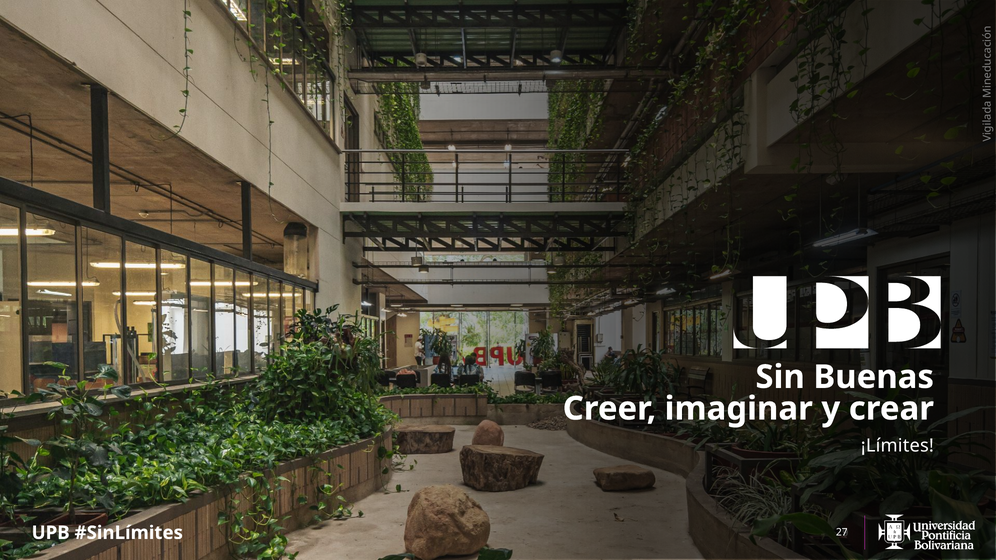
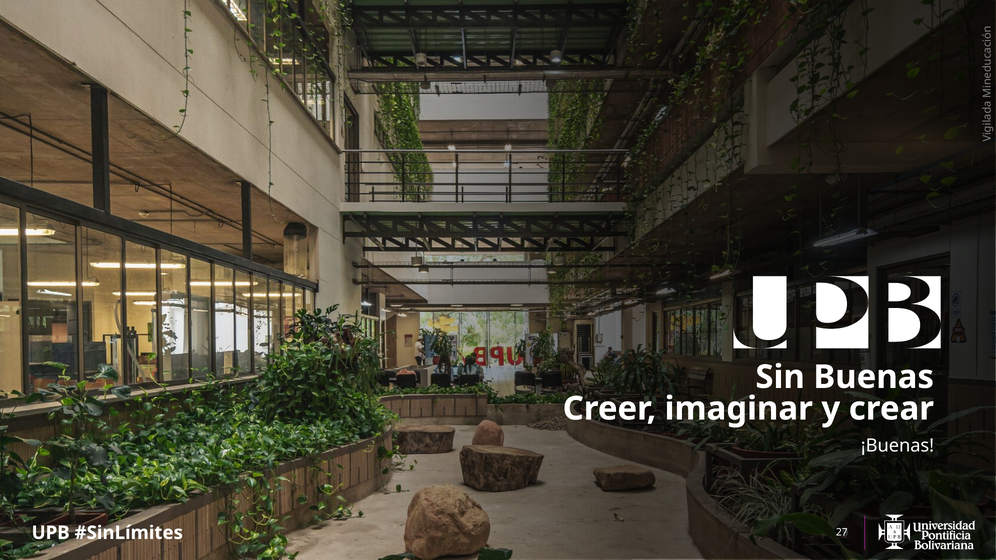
¡Límites: ¡Límites -> ¡Buenas (897, 446)
